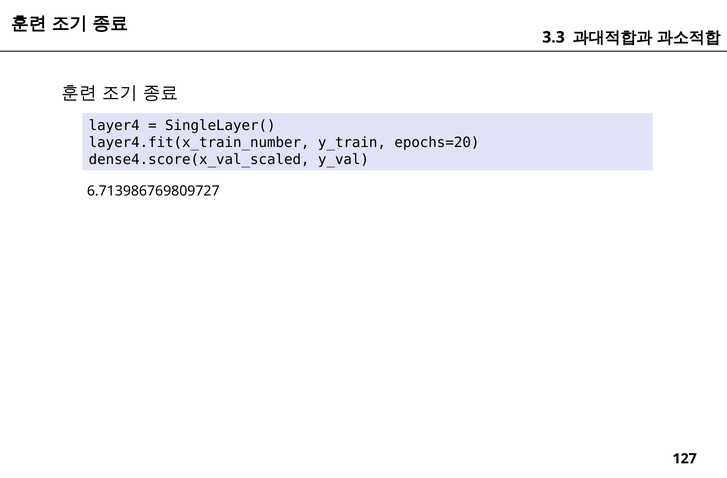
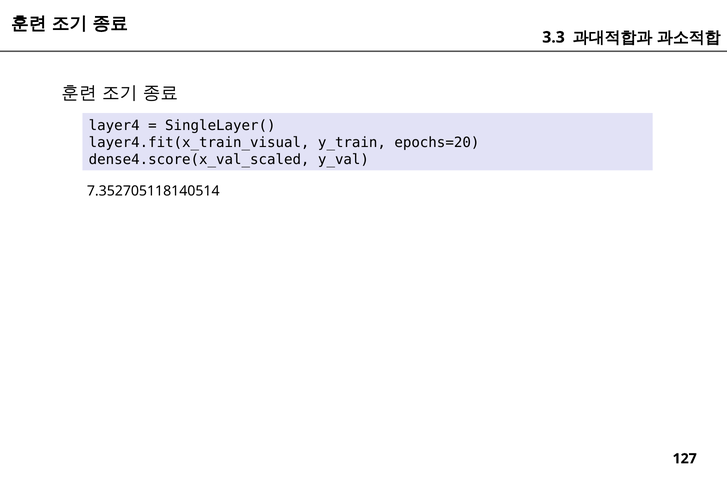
layer4.fit(x_train_number: layer4.fit(x_train_number -> layer4.fit(x_train_visual (199, 143)
6.713986769809727: 6.713986769809727 -> 7.352705118140514 (153, 191)
